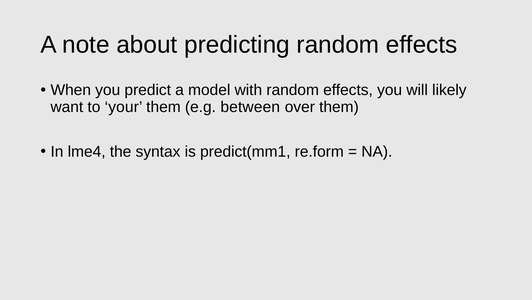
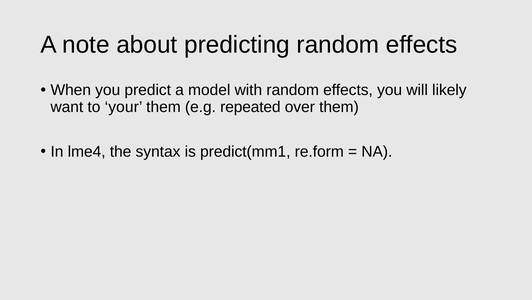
between: between -> repeated (250, 107)
